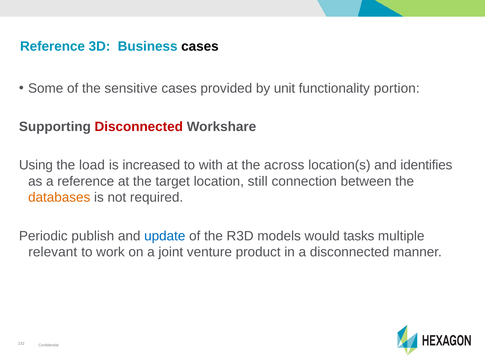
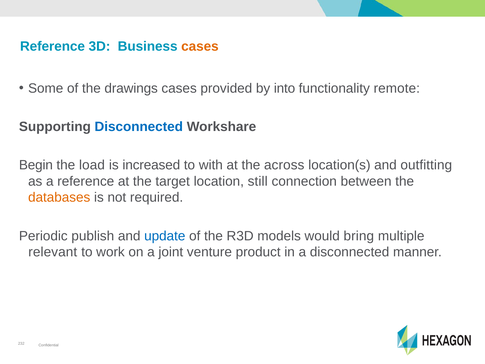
cases colour: black -> orange (200, 46)
sensitive: sensitive -> drawings (131, 88)
unit: unit -> into (285, 88)
portion: portion -> remote (397, 88)
Disconnected colour: red -> blue (139, 127)
Using: Using -> Begin (36, 165)
identifies: identifies -> outfitting (426, 165)
tasks: tasks -> bring (359, 236)
